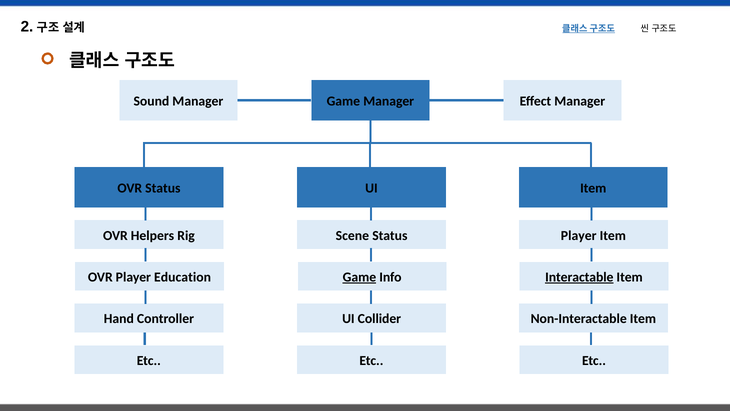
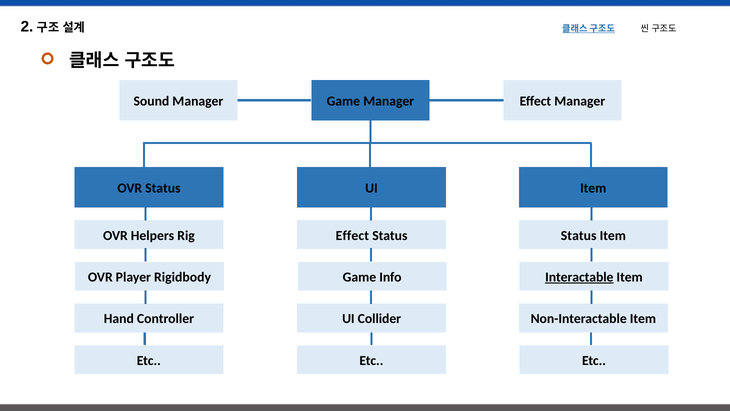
Scene: Scene -> Effect (352, 235)
Player: Player -> Status (579, 235)
Education: Education -> Rigidbody (183, 277)
Game underline: present -> none (359, 277)
